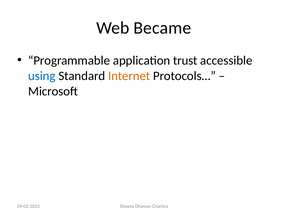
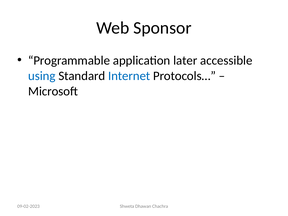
Became: Became -> Sponsor (162, 28)
trust: trust -> later (185, 60)
Internet colour: orange -> blue (129, 76)
